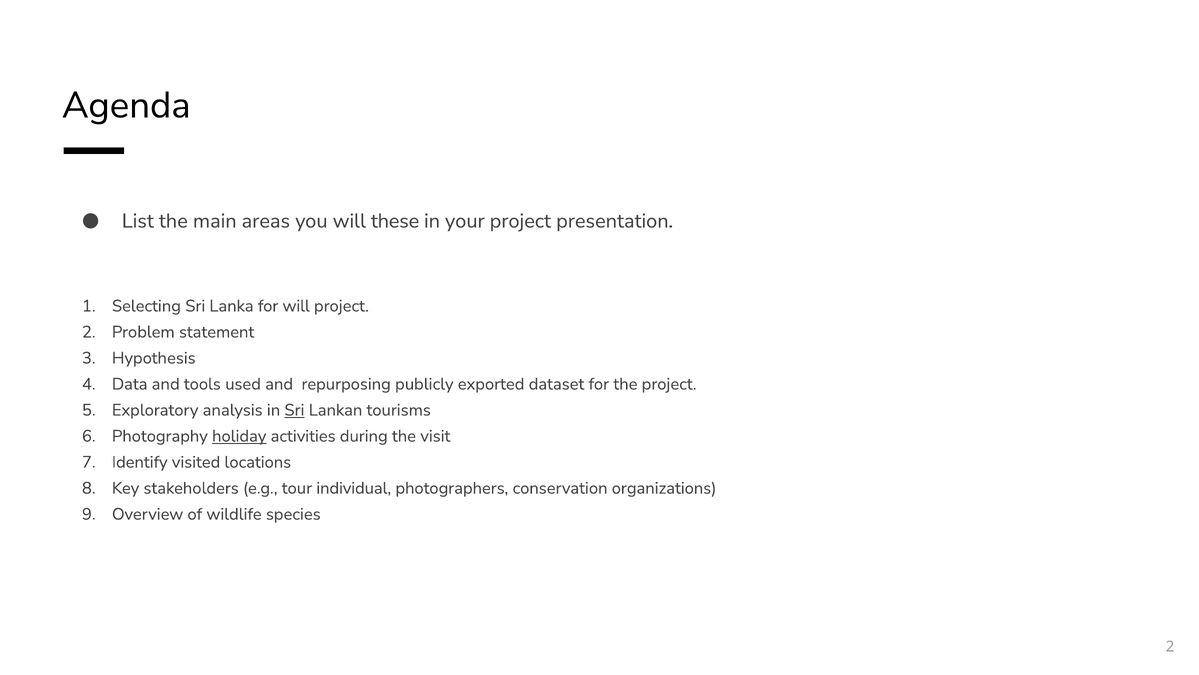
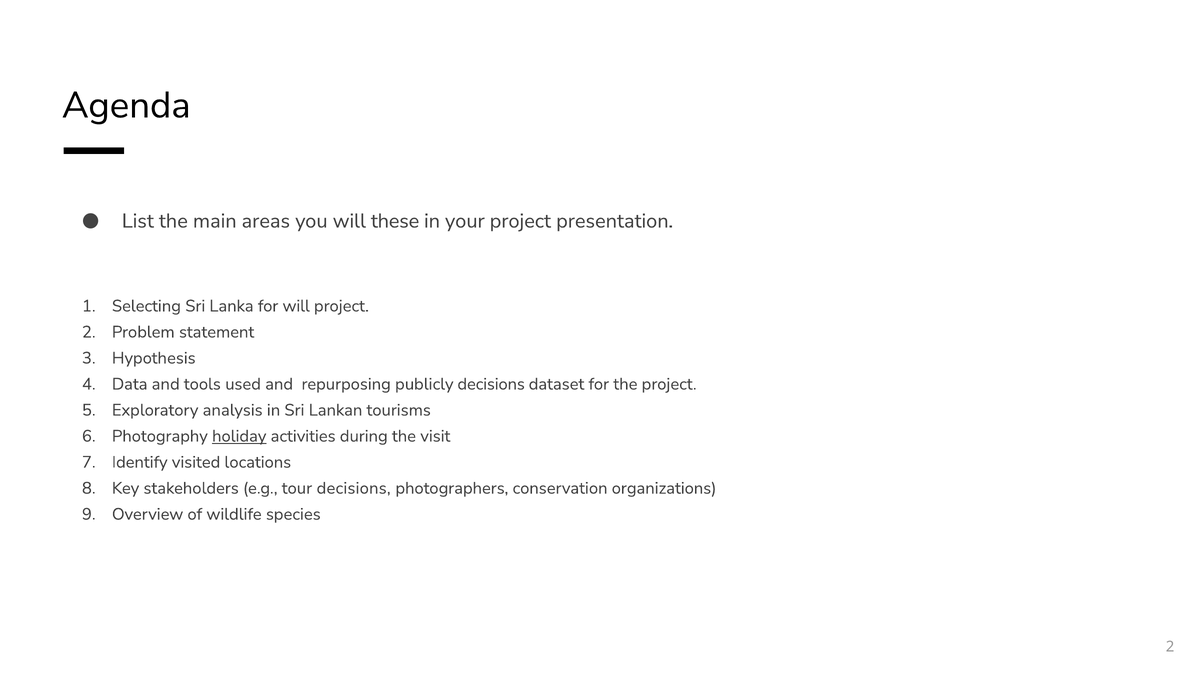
publicly exported: exported -> decisions (491, 384)
Sri underline: present -> none (294, 410)
tour individual: individual -> decisions (354, 488)
